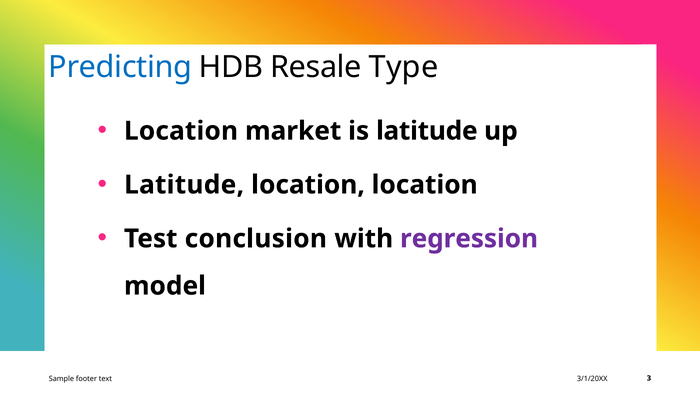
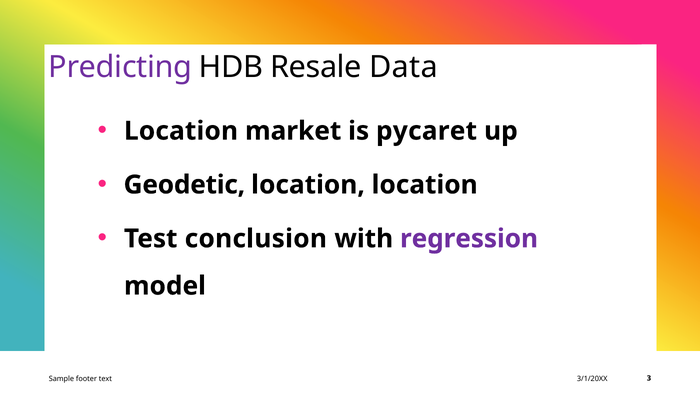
Predicting colour: blue -> purple (120, 67)
Type: Type -> Data (404, 67)
is latitude: latitude -> pycaret (427, 131)
Latitude: Latitude -> Geodetic (184, 185)
